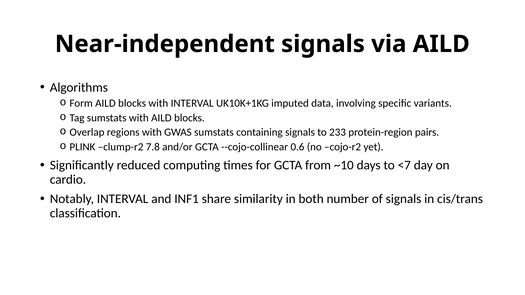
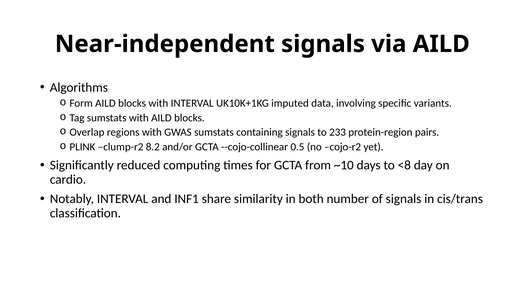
7.8: 7.8 -> 8.2 (153, 147)
0.6: 0.6 -> 0.5 (297, 147)
<7: <7 -> <8 (404, 165)
